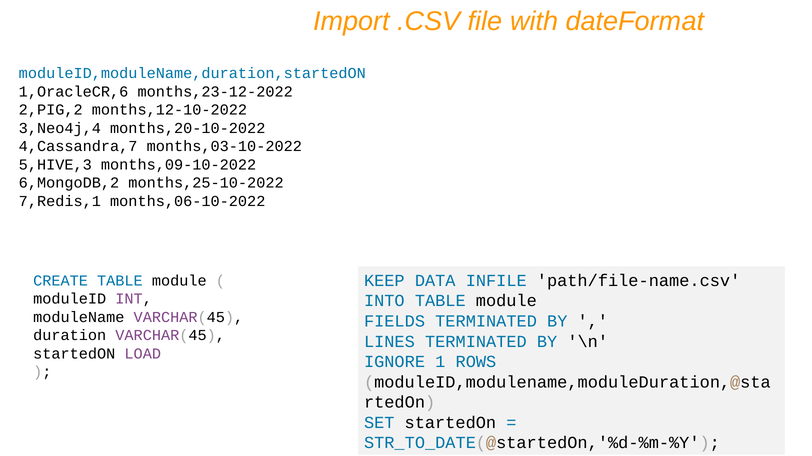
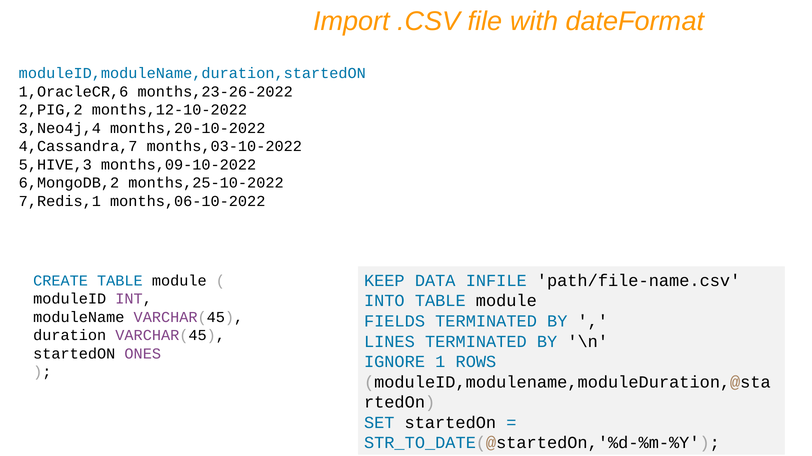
months,23-12-2022: months,23-12-2022 -> months,23-26-2022 (215, 92)
LOAD: LOAD -> ONES (143, 354)
